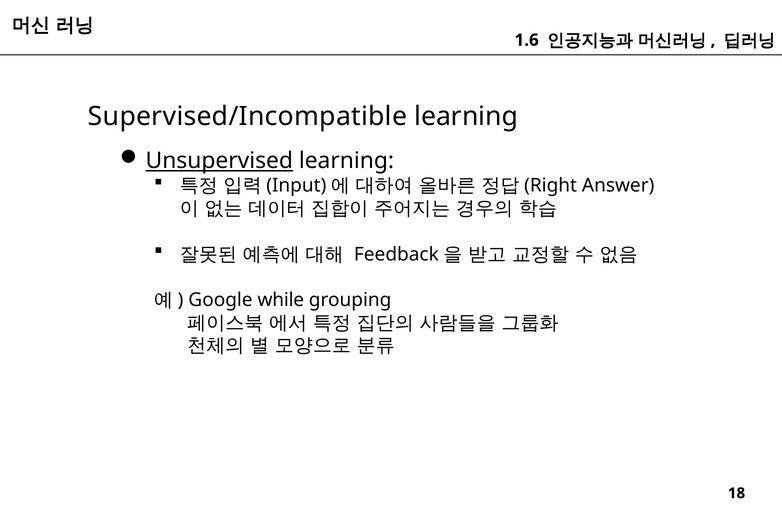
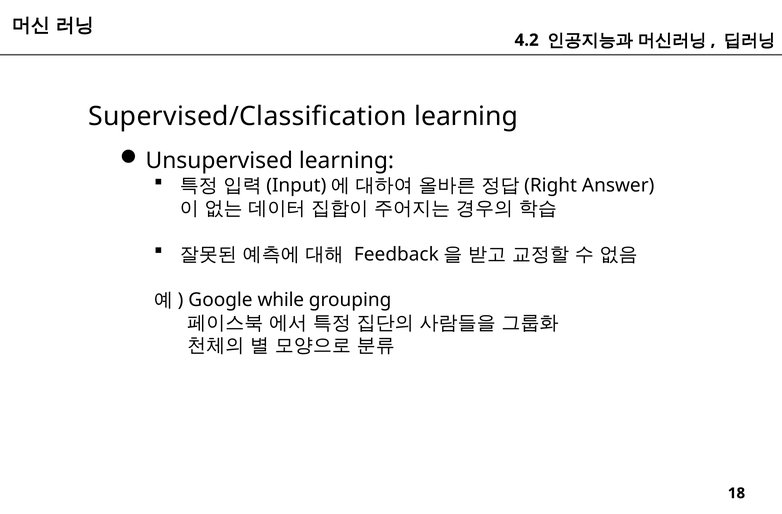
1.6: 1.6 -> 4.2 (527, 40)
Supervised/Incompatible: Supervised/Incompatible -> Supervised/Classification (248, 116)
Unsupervised underline: present -> none (219, 161)
